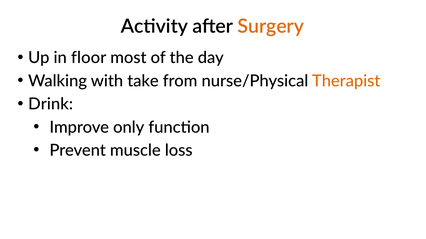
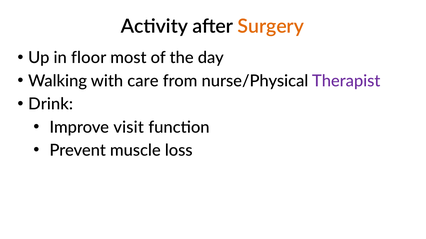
take: take -> care (143, 81)
Therapist colour: orange -> purple (346, 81)
only: only -> visit (129, 128)
